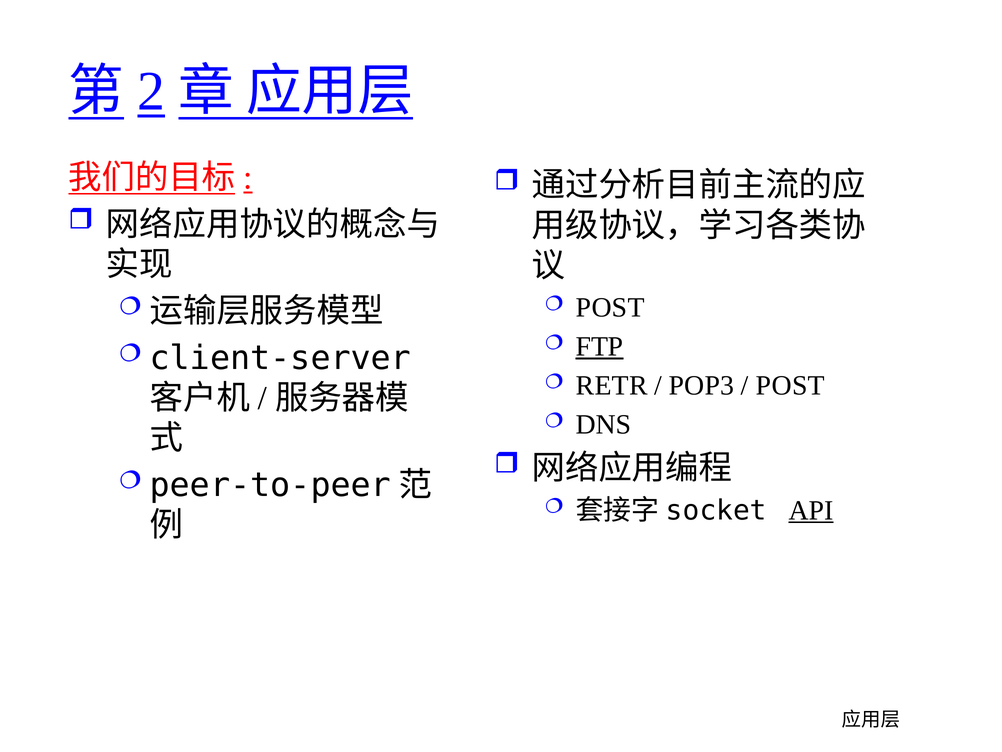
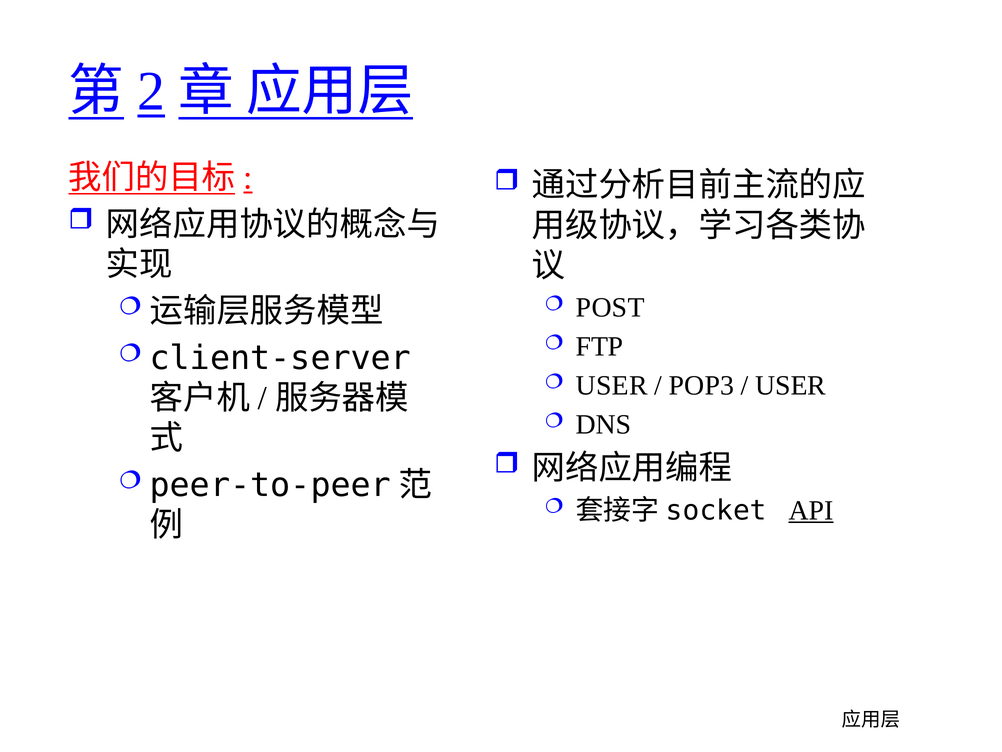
FTP underline: present -> none (600, 346)
RETR: RETR -> USER (612, 385)
POST: POST -> USER (791, 385)
